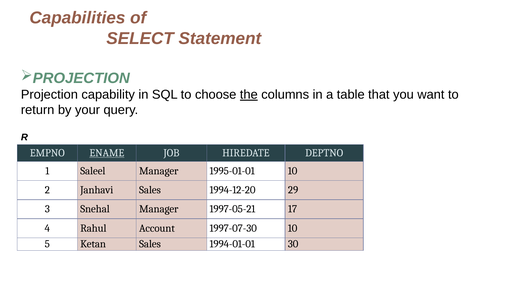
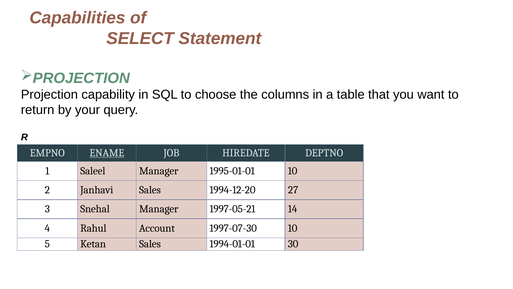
the underline: present -> none (249, 94)
29: 29 -> 27 (293, 190)
17: 17 -> 14 (293, 209)
